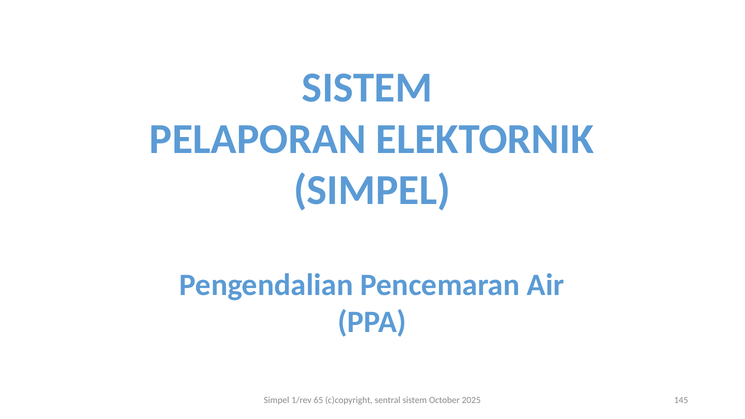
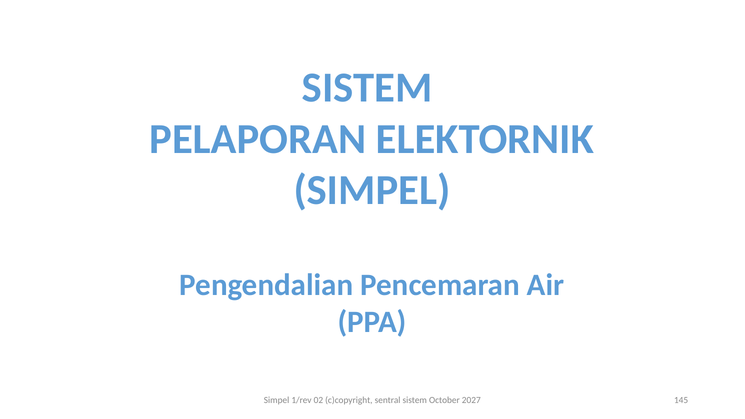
65: 65 -> 02 (318, 400)
2025: 2025 -> 2027 (471, 400)
